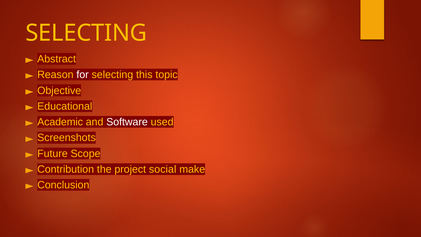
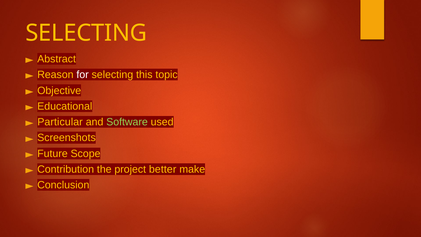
Academic: Academic -> Particular (60, 122)
Software colour: white -> light green (127, 122)
social: social -> better (163, 169)
